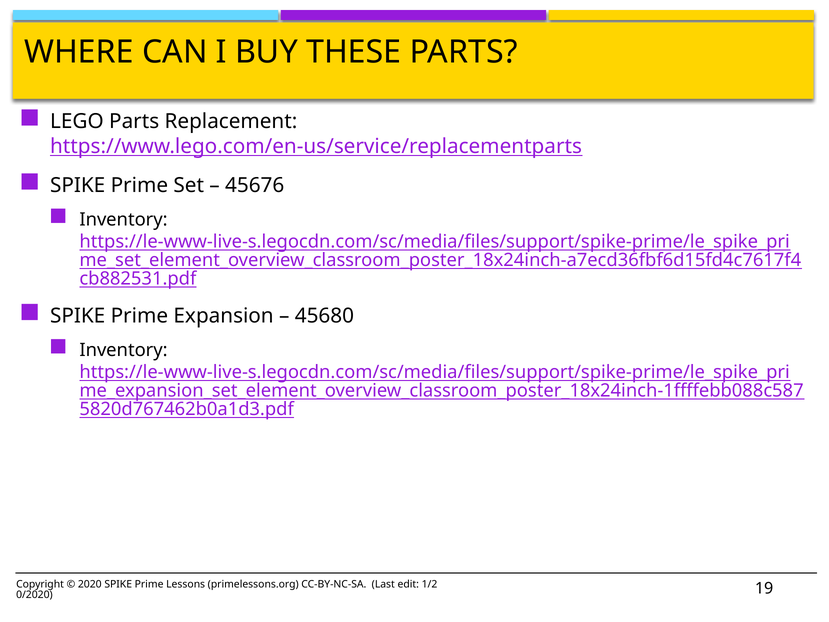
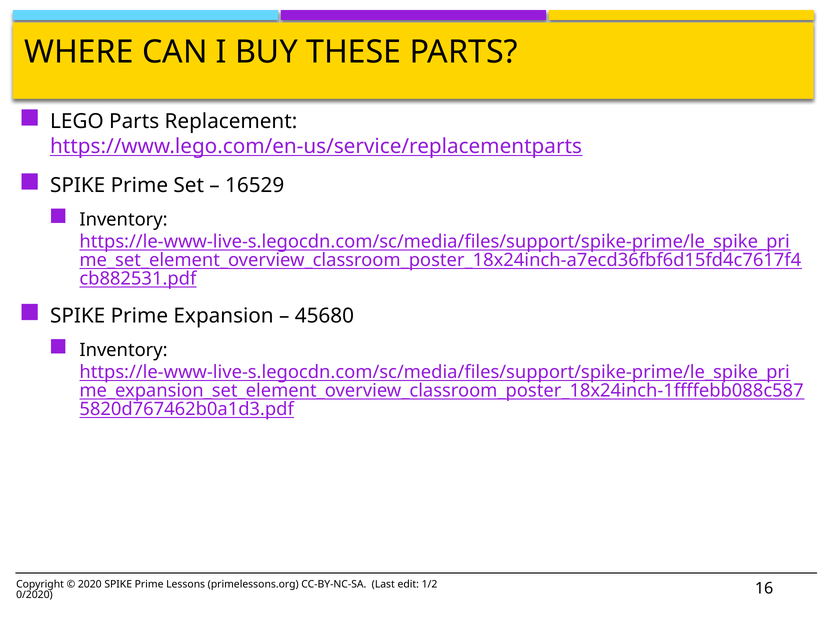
45676: 45676 -> 16529 (255, 186)
19: 19 -> 16 (764, 588)
